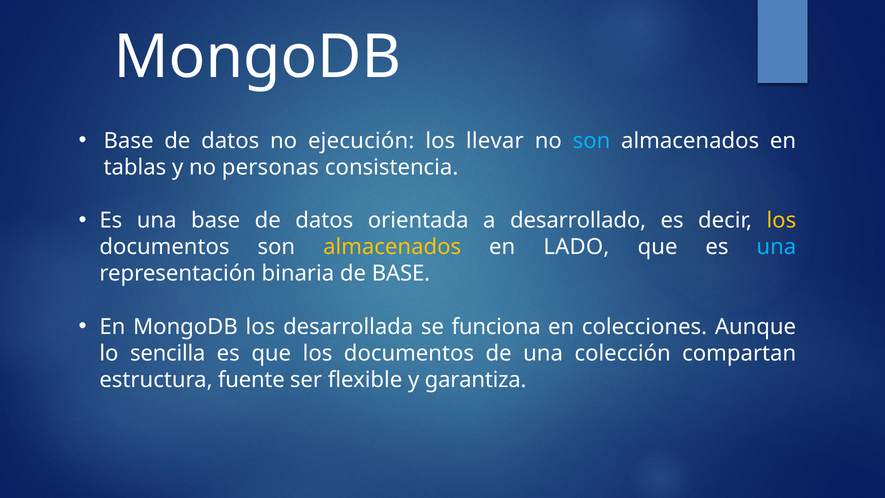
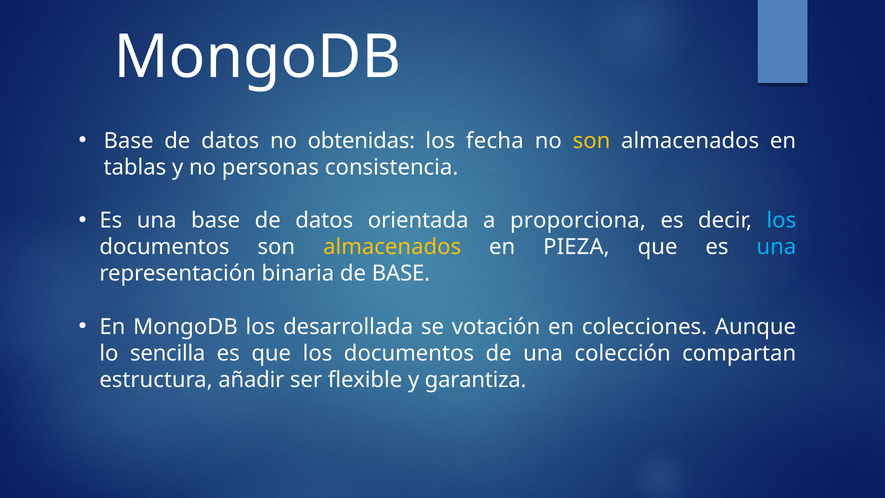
ejecución: ejecución -> obtenidas (361, 141)
llevar: llevar -> fecha (495, 141)
son colour: light blue -> yellow (592, 141)
desarrollado: desarrollado -> proporciona (578, 220)
los colour: yellow -> light blue (781, 220)
LADO: LADO -> PIEZA (576, 247)
funciona: funciona -> votación (496, 327)
fuente: fuente -> añadir (251, 380)
